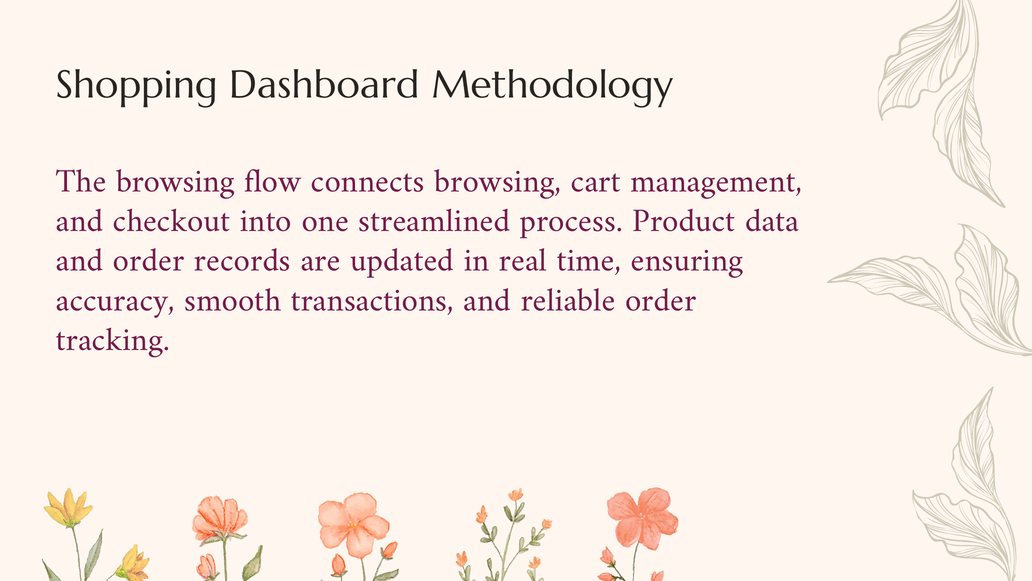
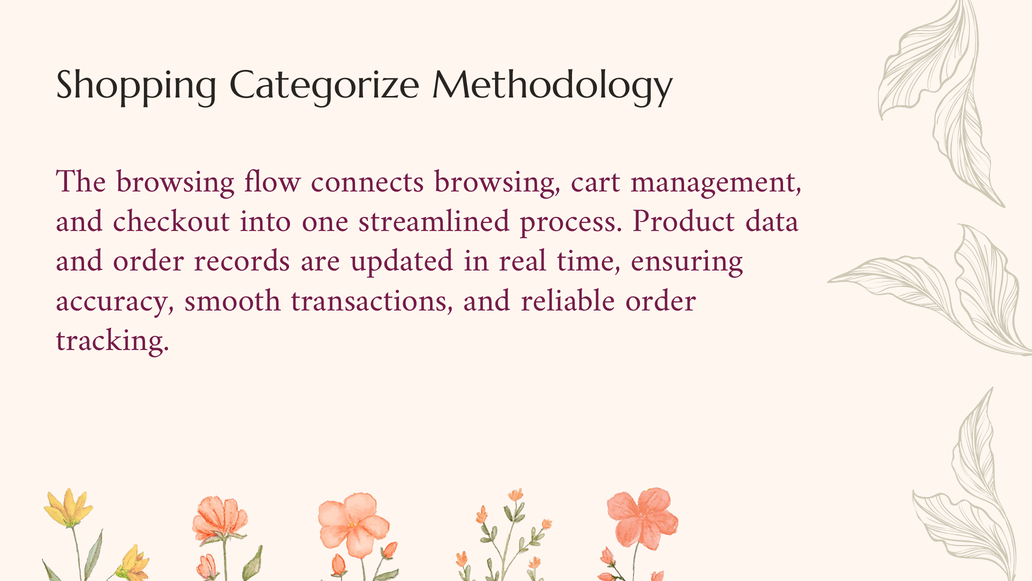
Dashboard: Dashboard -> Categorize (325, 85)
